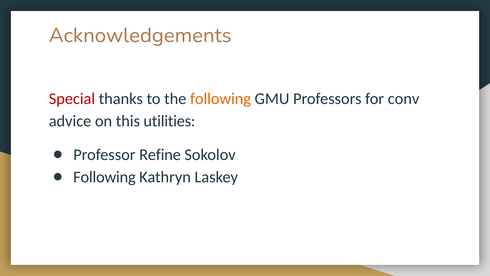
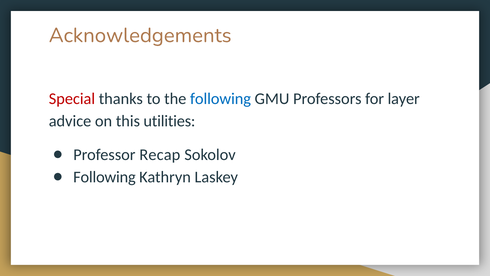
following colour: orange -> blue (221, 98)
conv: conv -> layer (404, 98)
Refine: Refine -> Recap (160, 154)
